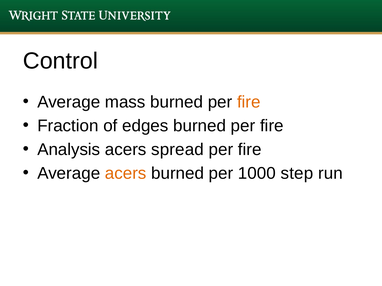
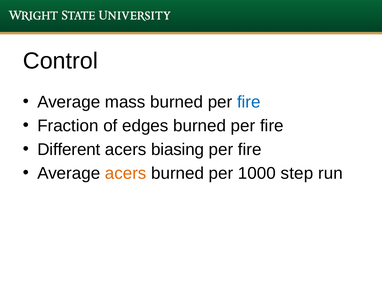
fire colour: orange -> blue (249, 102)
Analysis: Analysis -> Different (69, 150)
spread: spread -> biasing (178, 150)
